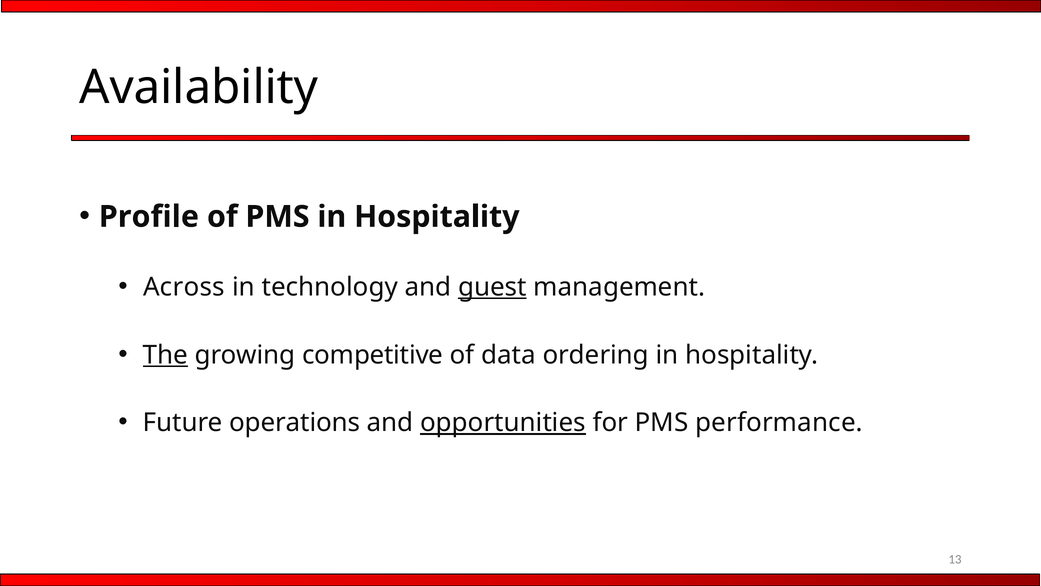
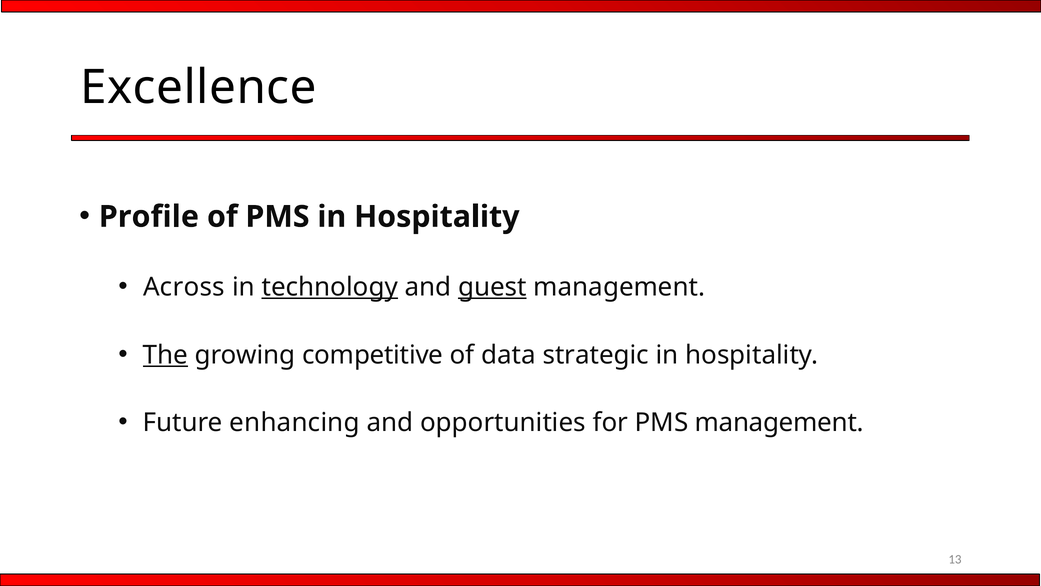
Availability: Availability -> Excellence (198, 87)
technology underline: none -> present (330, 287)
ordering: ordering -> strategic (596, 355)
operations: operations -> enhancing (295, 423)
opportunities underline: present -> none (503, 423)
PMS performance: performance -> management (779, 423)
